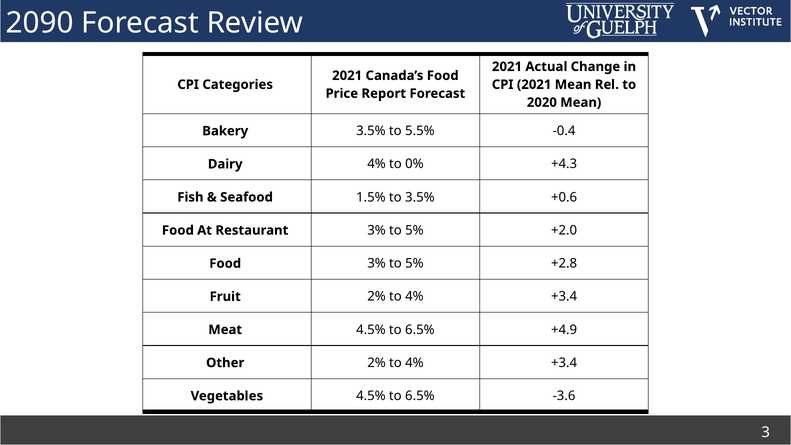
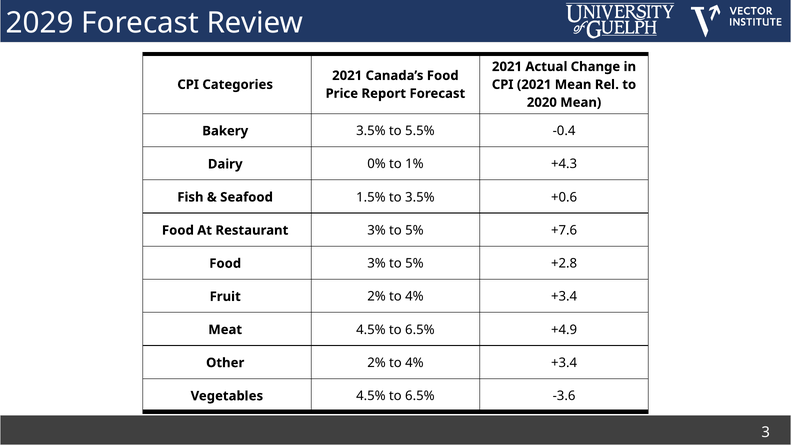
2090: 2090 -> 2029 (40, 23)
Dairy 4%: 4% -> 0% (377, 164)
0%: 0% -> 1% (414, 164)
+2.0: +2.0 -> +7.6 (564, 230)
